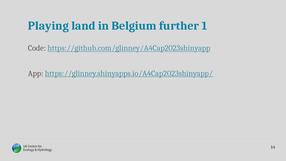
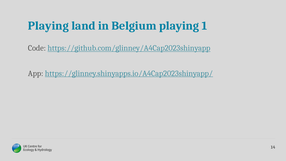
Belgium further: further -> playing (179, 26)
